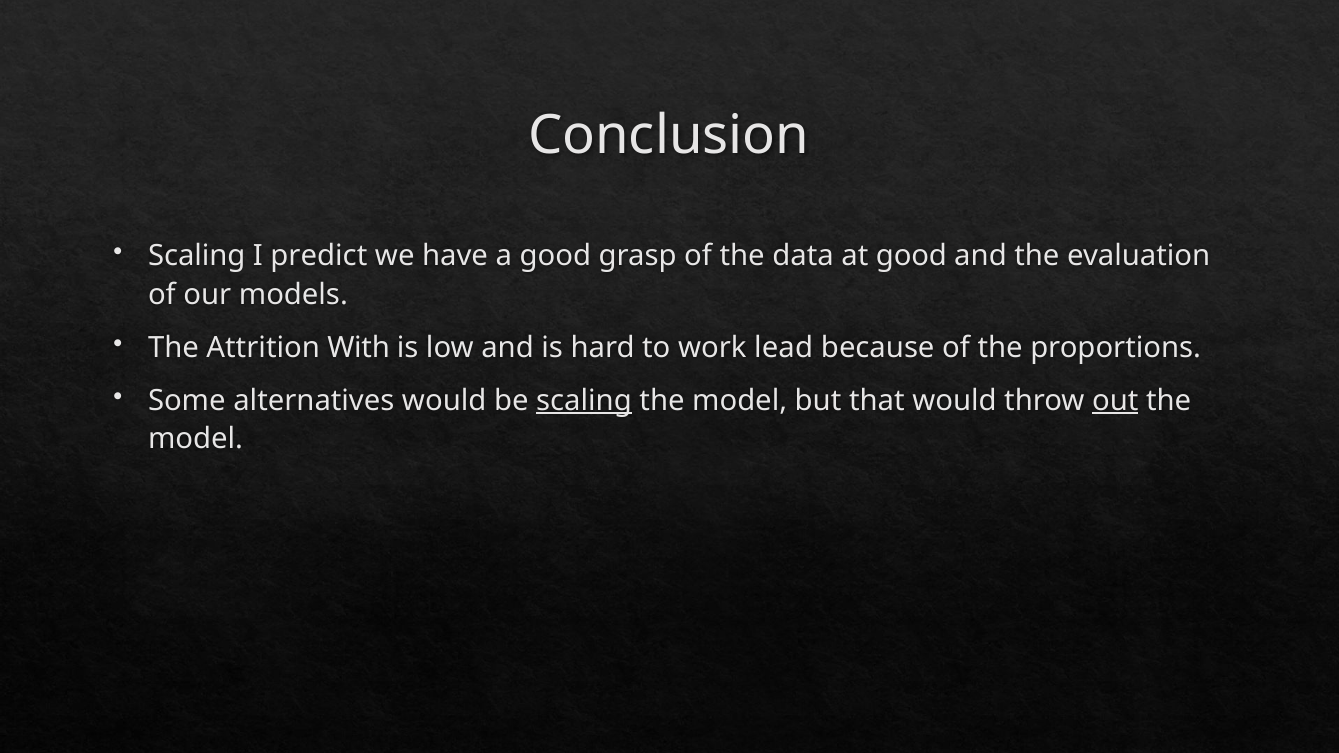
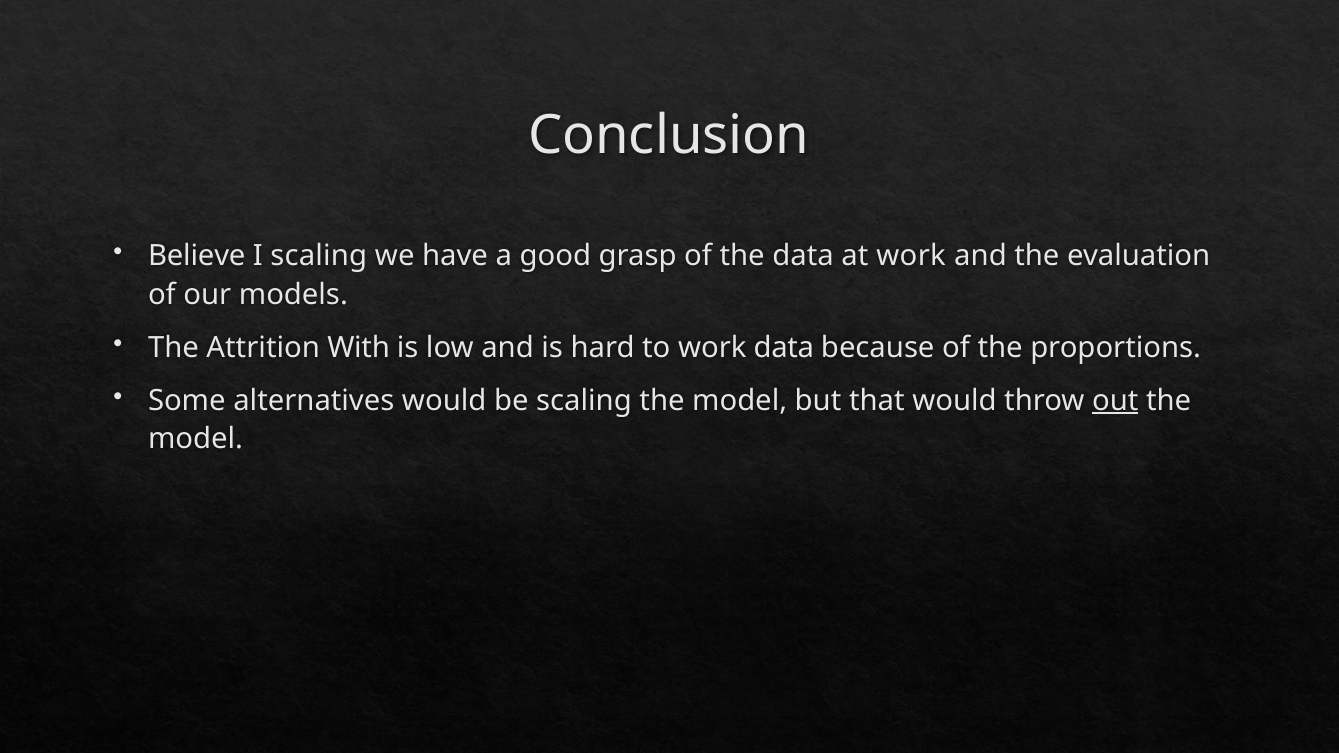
Scaling: Scaling -> Believe (197, 256)
I predict: predict -> scaling (319, 256)
at good: good -> work (911, 256)
work lead: lead -> data (784, 348)
scaling underline: present -> none (584, 401)
